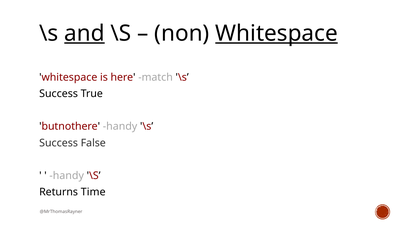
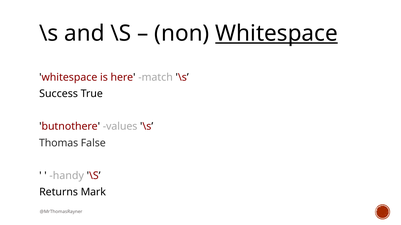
and underline: present -> none (84, 33)
butnothere handy: handy -> values (120, 127)
Success: Success -> Thomas (59, 143)
Time: Time -> Mark (93, 193)
